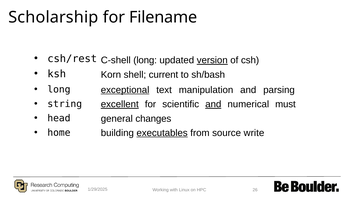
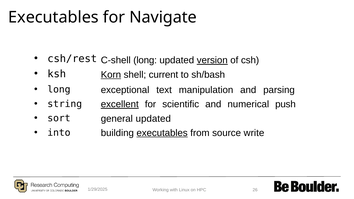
Scholarship: Scholarship -> Executables (53, 17)
Filename: Filename -> Navigate (163, 17)
Korn underline: none -> present (111, 75)
exceptional underline: present -> none (125, 90)
and underline: present -> none (213, 104)
must: must -> push (285, 104)
head: head -> sort (59, 118)
general changes: changes -> updated (153, 119)
home: home -> into (59, 133)
